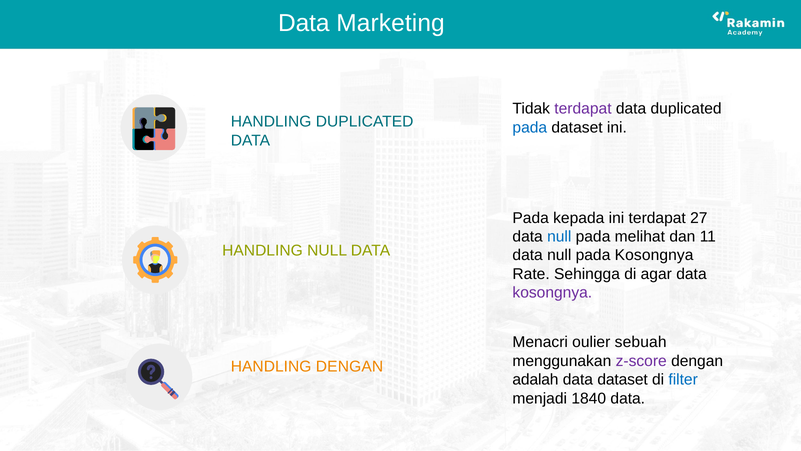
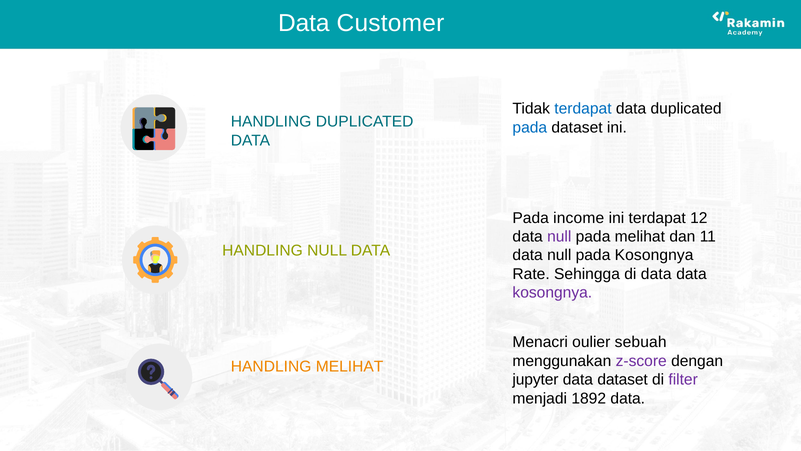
Marketing: Marketing -> Customer (390, 23)
terdapat colour: purple -> blue (583, 109)
kepada: kepada -> income (579, 218)
27: 27 -> 12 (699, 218)
null colour: blue -> purple (559, 236)
di agar: agar -> data (656, 274)
HANDLING DENGAN: DENGAN -> MELIHAT (350, 367)
adalah: adalah -> jupyter (535, 379)
filter colour: blue -> purple (683, 379)
1840: 1840 -> 1892 (589, 398)
